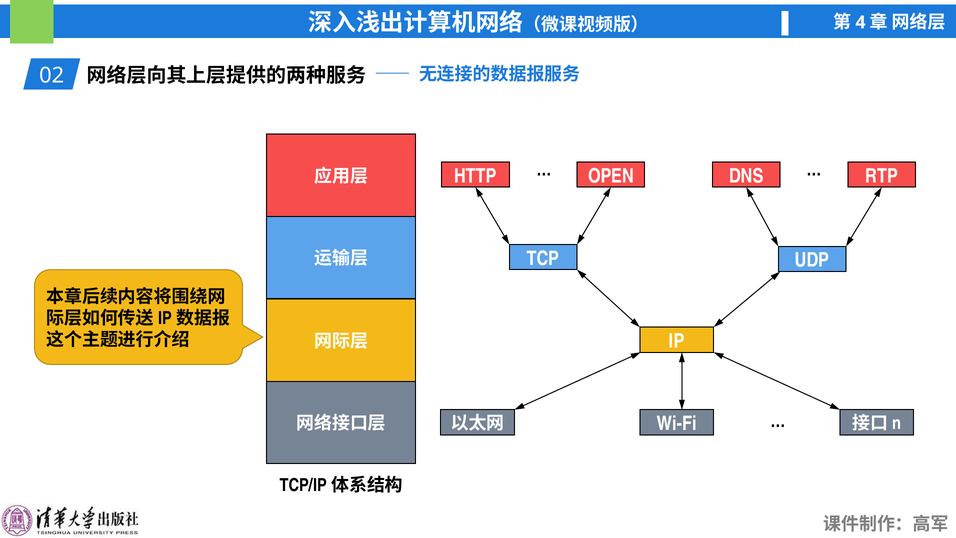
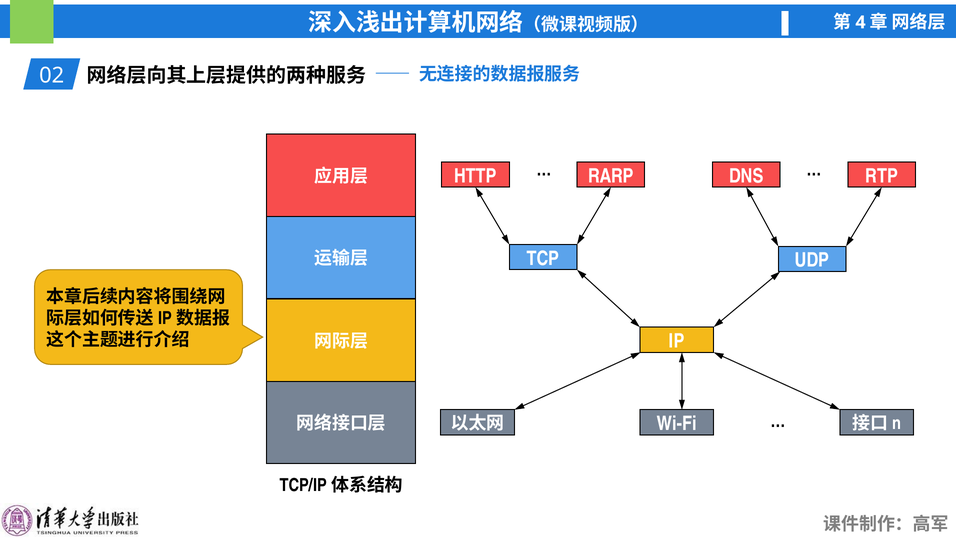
OPEN: OPEN -> RARP (611, 176)
